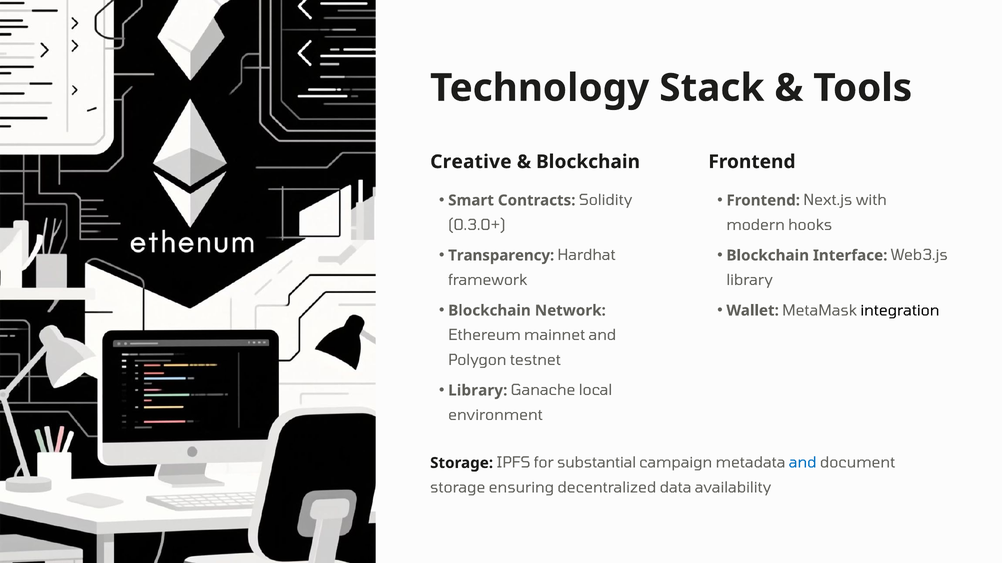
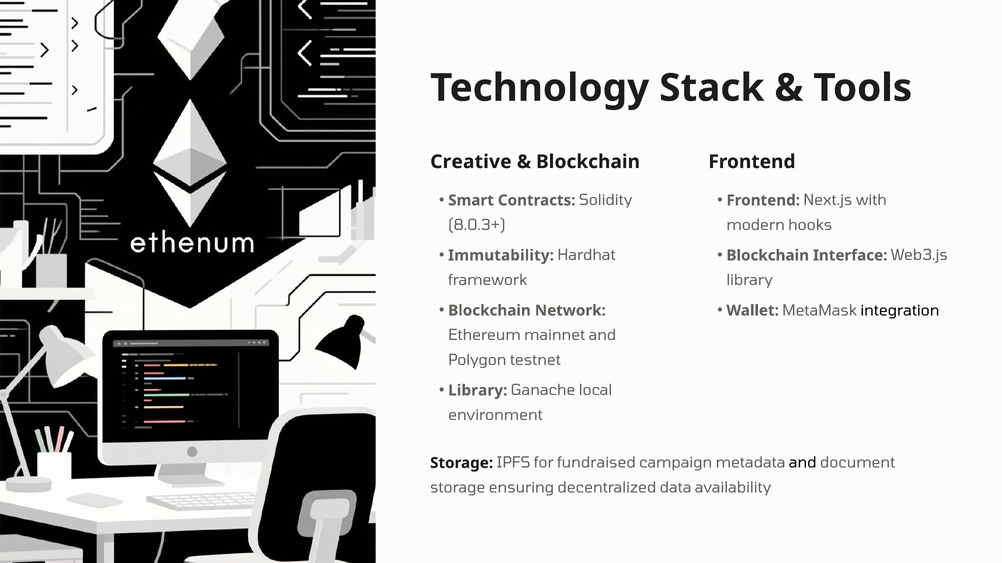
0.3.0+: 0.3.0+ -> 8.0.3+ (477, 225)
Transparency: Transparency -> Immutability (501, 256)
substantial: substantial -> fundraised (596, 463)
and colour: blue -> black (803, 463)
